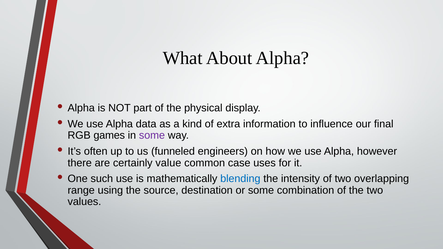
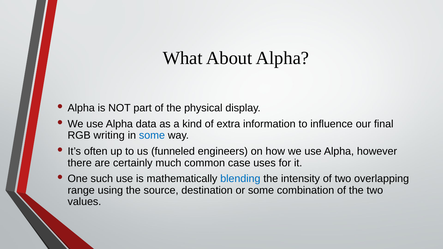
games: games -> writing (109, 136)
some colour: purple -> blue (152, 136)
value: value -> much (168, 163)
